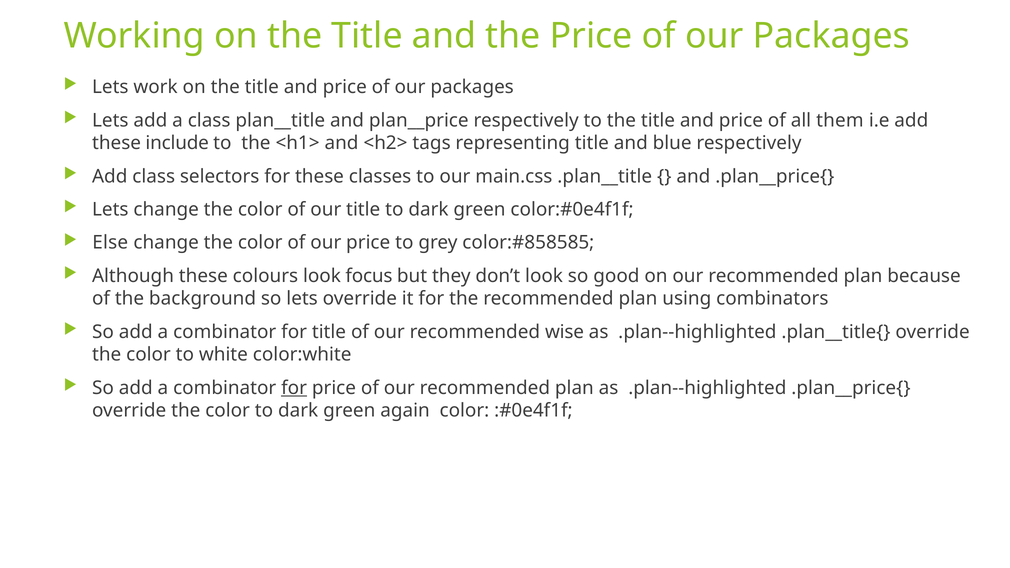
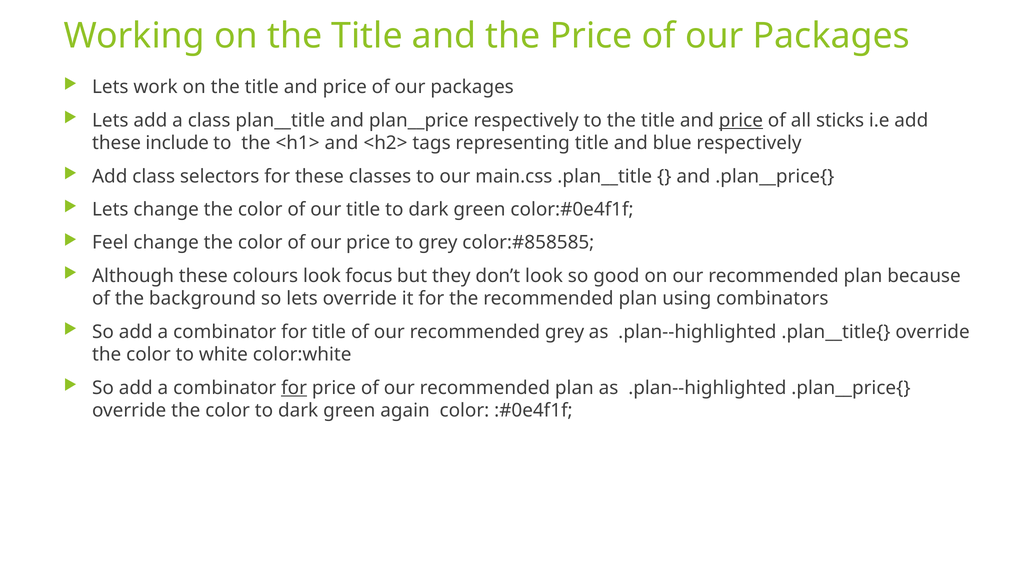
price underline: none -> present (741, 120)
them: them -> sticks (840, 120)
Else: Else -> Feel (110, 243)
recommended wise: wise -> grey (565, 332)
